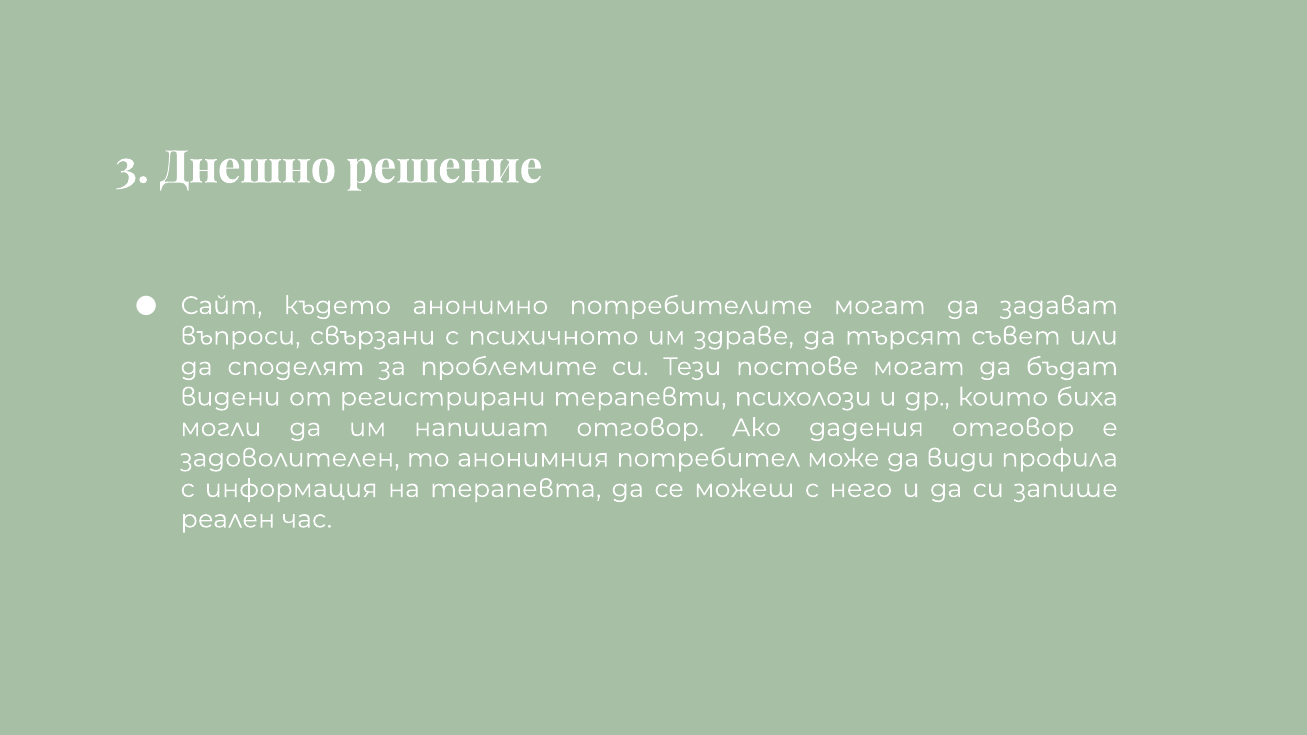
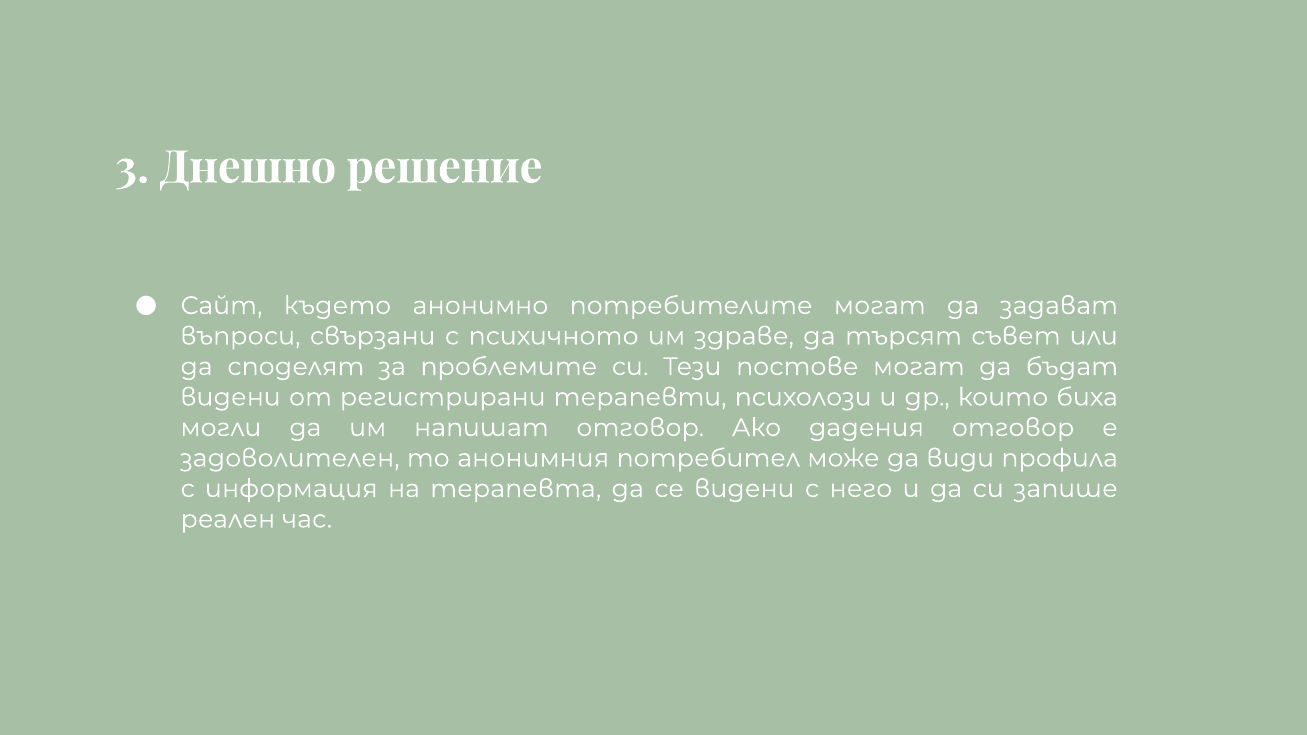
се можеш: можеш -> видени (744, 489)
